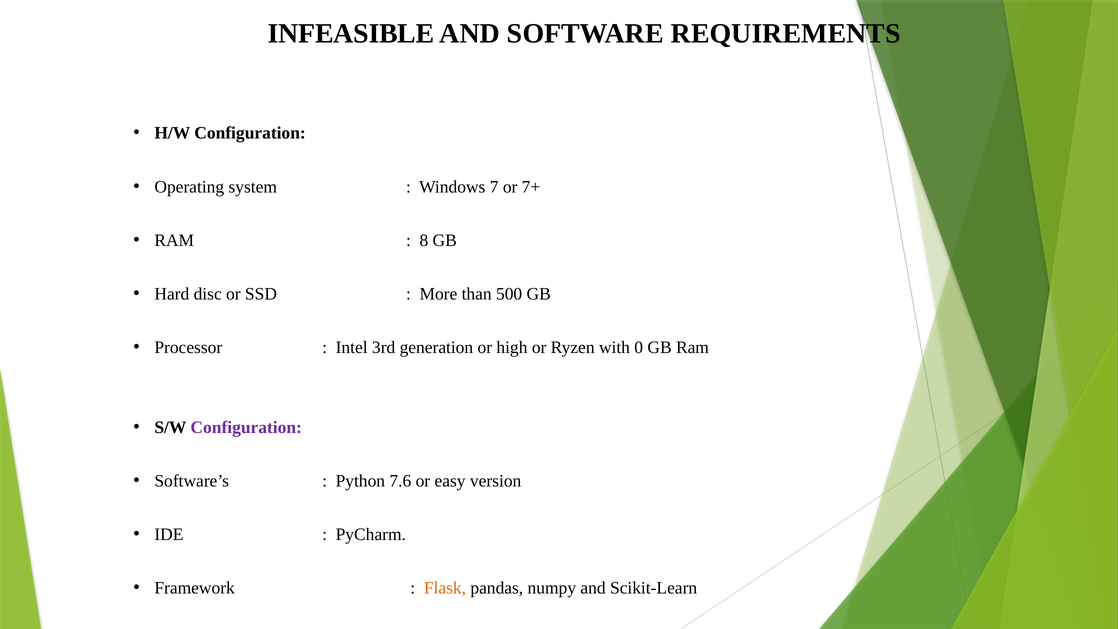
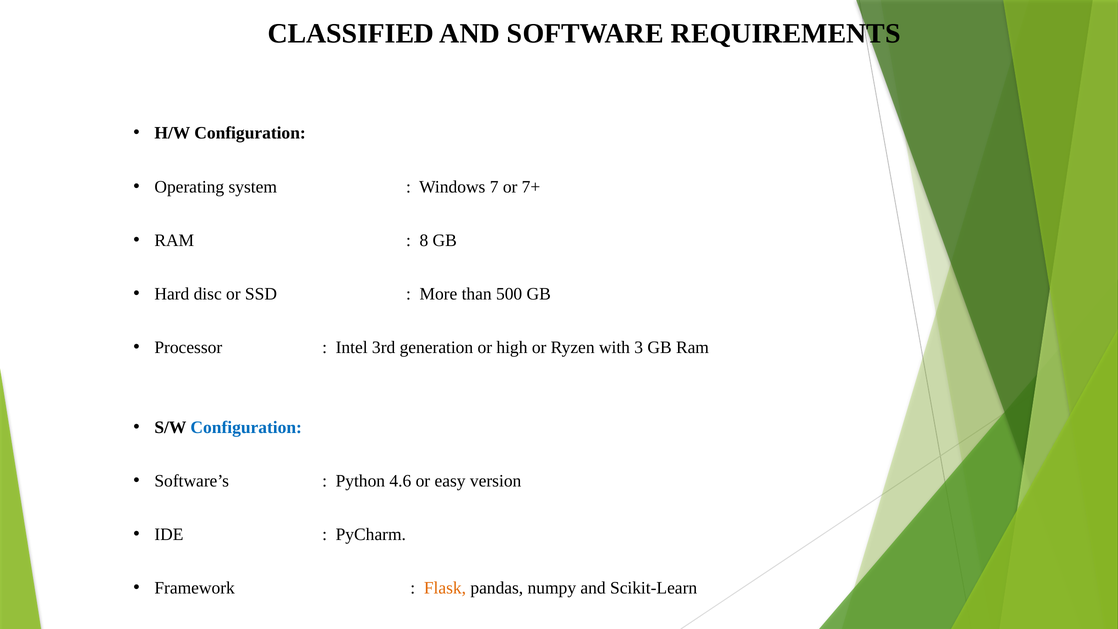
INFEASIBLE: INFEASIBLE -> CLASSIFIED (351, 34)
0: 0 -> 3 (639, 347)
Configuration colour: purple -> blue (246, 427)
7.6: 7.6 -> 4.6 (400, 481)
